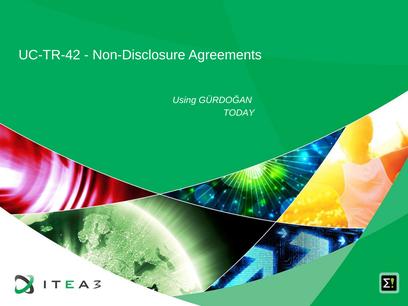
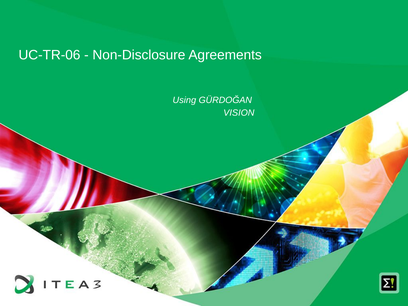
UC-TR-42: UC-TR-42 -> UC-TR-06 (49, 55)
TODAY: TODAY -> VISION (239, 113)
